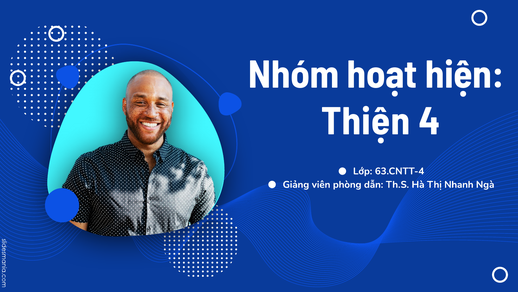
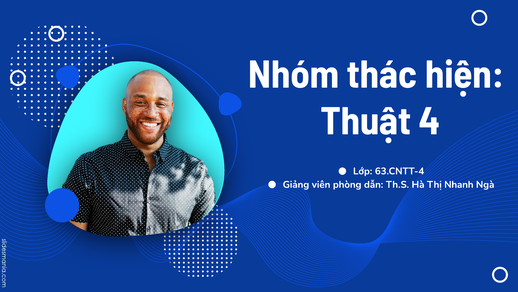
hoạt: hoạt -> thác (382, 75)
Thiện: Thiện -> Thuật (366, 121)
